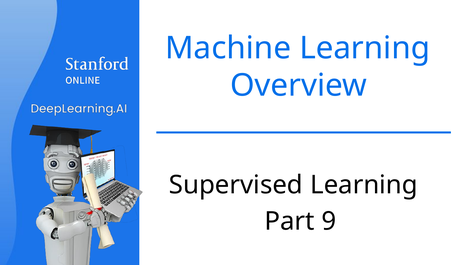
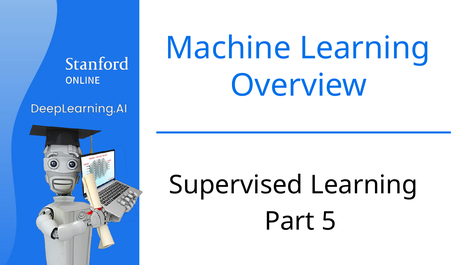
9: 9 -> 5 (329, 222)
